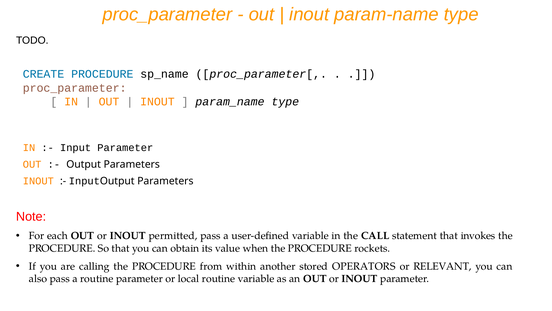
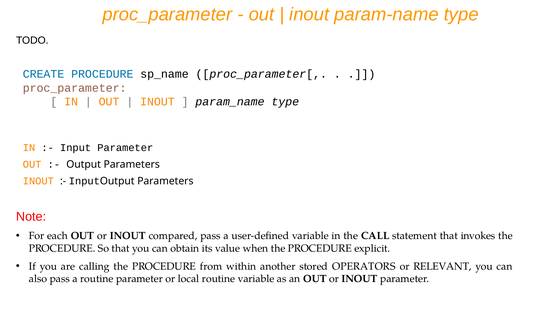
permitted: permitted -> compared (173, 235)
rockets: rockets -> explicit (372, 248)
